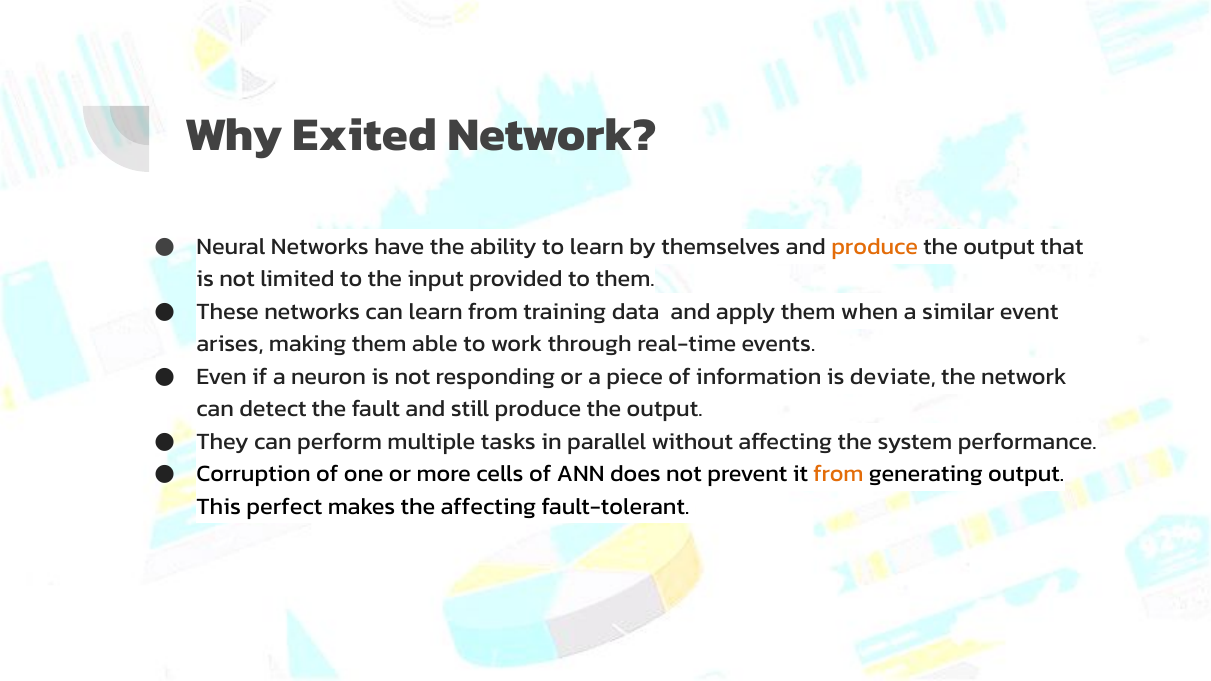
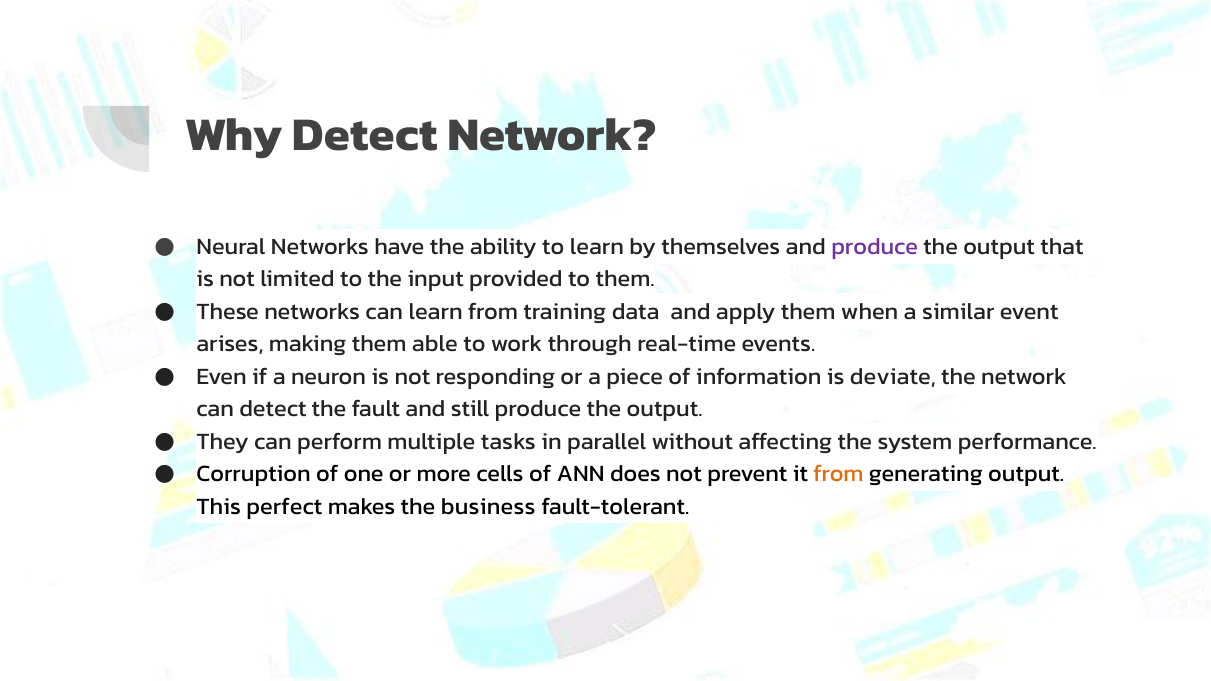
Why Exited: Exited -> Detect (365, 135)
produce colour: orange -> purple (875, 247)
the affecting: affecting -> business (488, 506)
